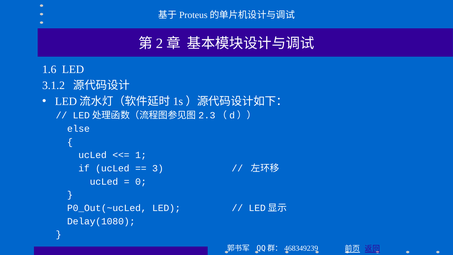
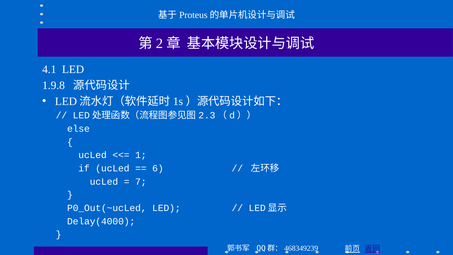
1.6: 1.6 -> 4.1 (49, 69)
3.1.2: 3.1.2 -> 1.9.8 (54, 85)
3: 3 -> 6 (158, 168)
0: 0 -> 7 (141, 181)
Delay(1080: Delay(1080 -> Delay(4000 (101, 221)
